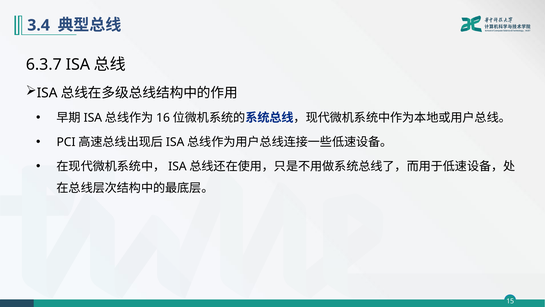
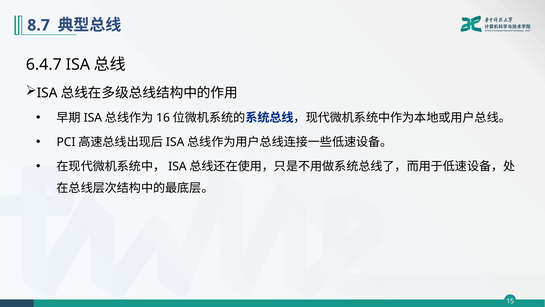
3.4: 3.4 -> 8.7 (39, 25)
6.3.7: 6.3.7 -> 6.4.7 (44, 64)
